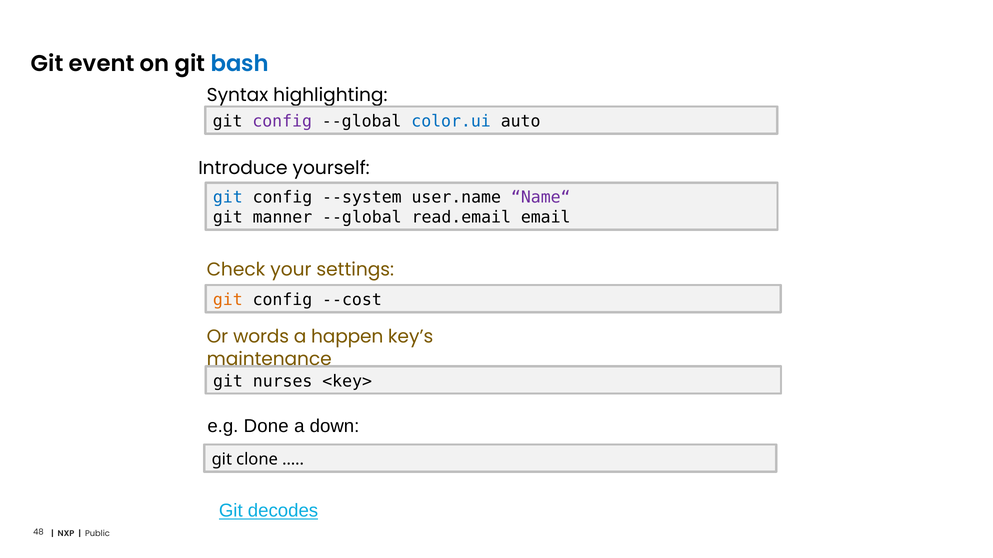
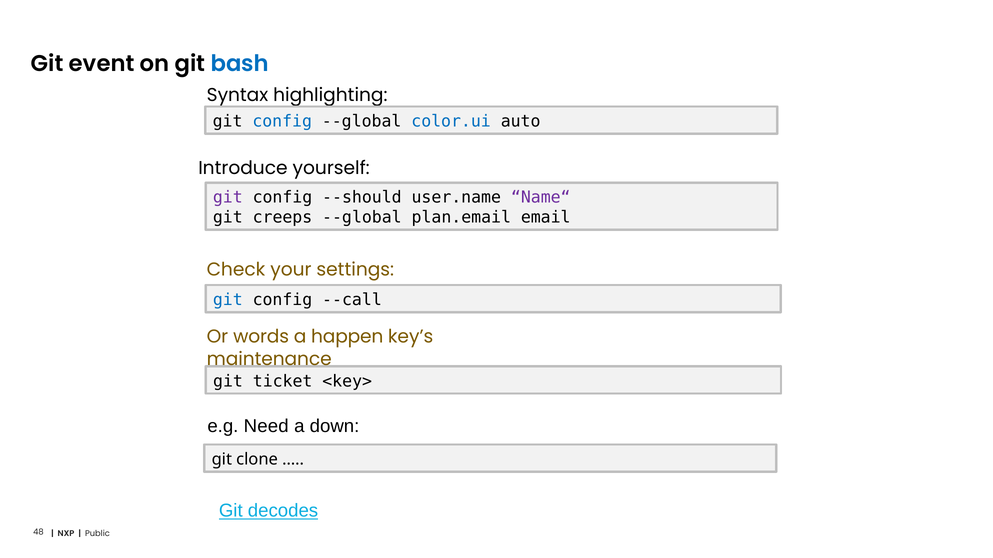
config colour: purple -> blue (282, 121)
git colour: blue -> purple (228, 198)
--system: --system -> --should (362, 198)
manner: manner -> creeps (282, 218)
read.email: read.email -> plan.email (461, 218)
git colour: orange -> blue (228, 300)
--cost: --cost -> --call (352, 300)
nurses: nurses -> ticket (283, 381)
Done: Done -> Need (266, 426)
